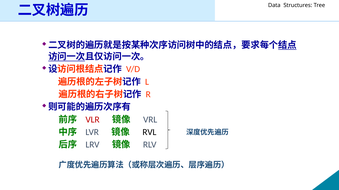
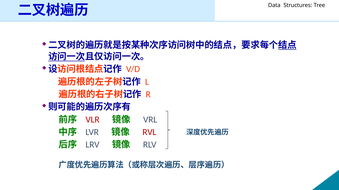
RVL colour: black -> red (149, 133)
